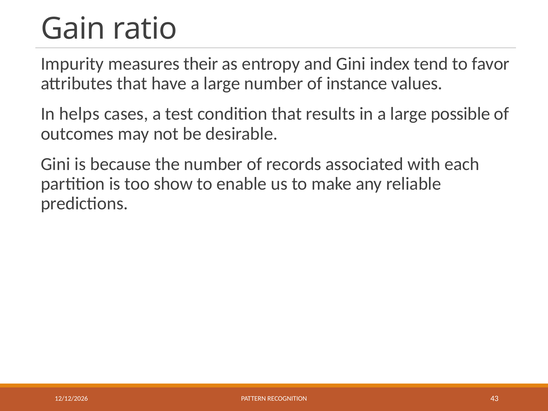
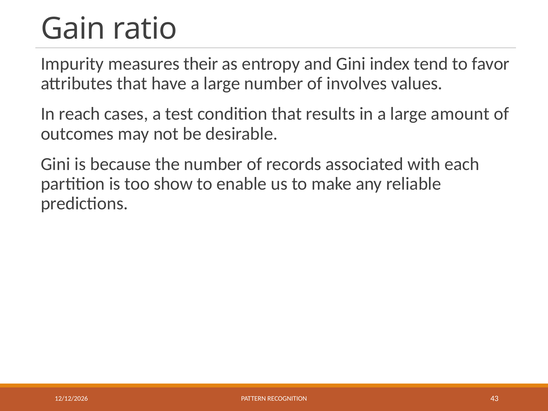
instance: instance -> involves (357, 84)
helps: helps -> reach (79, 114)
possible: possible -> amount (460, 114)
